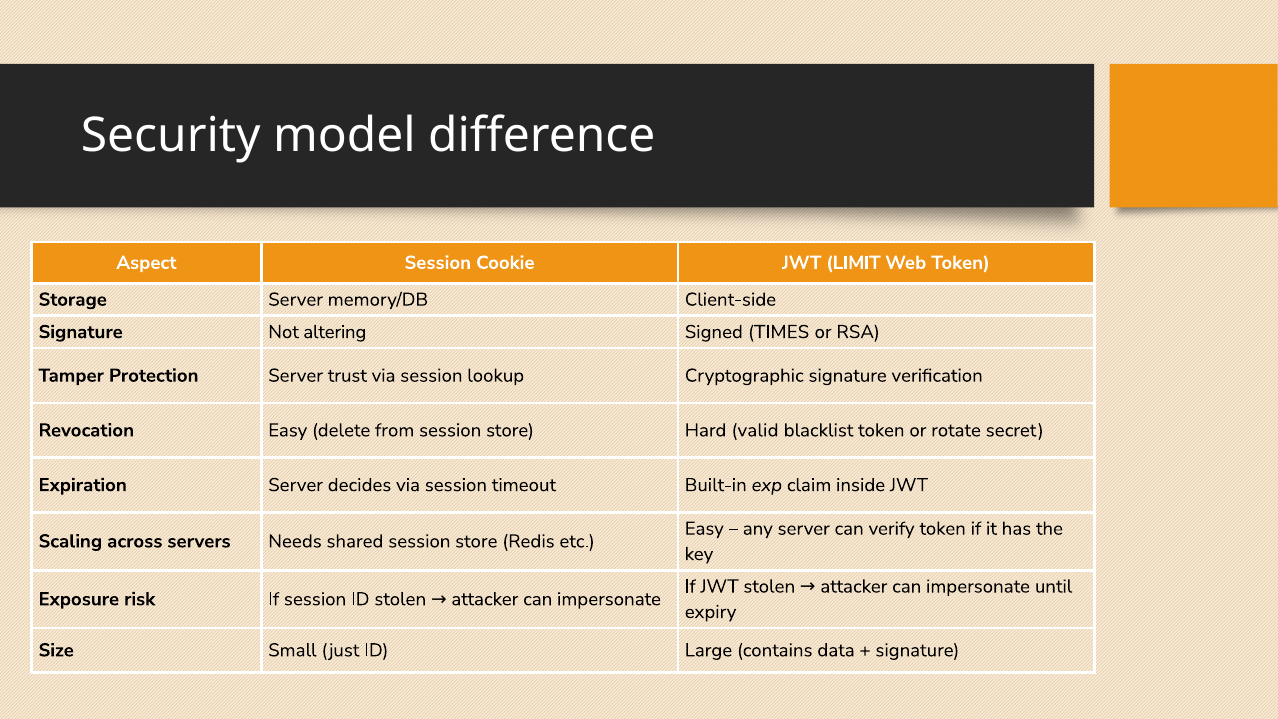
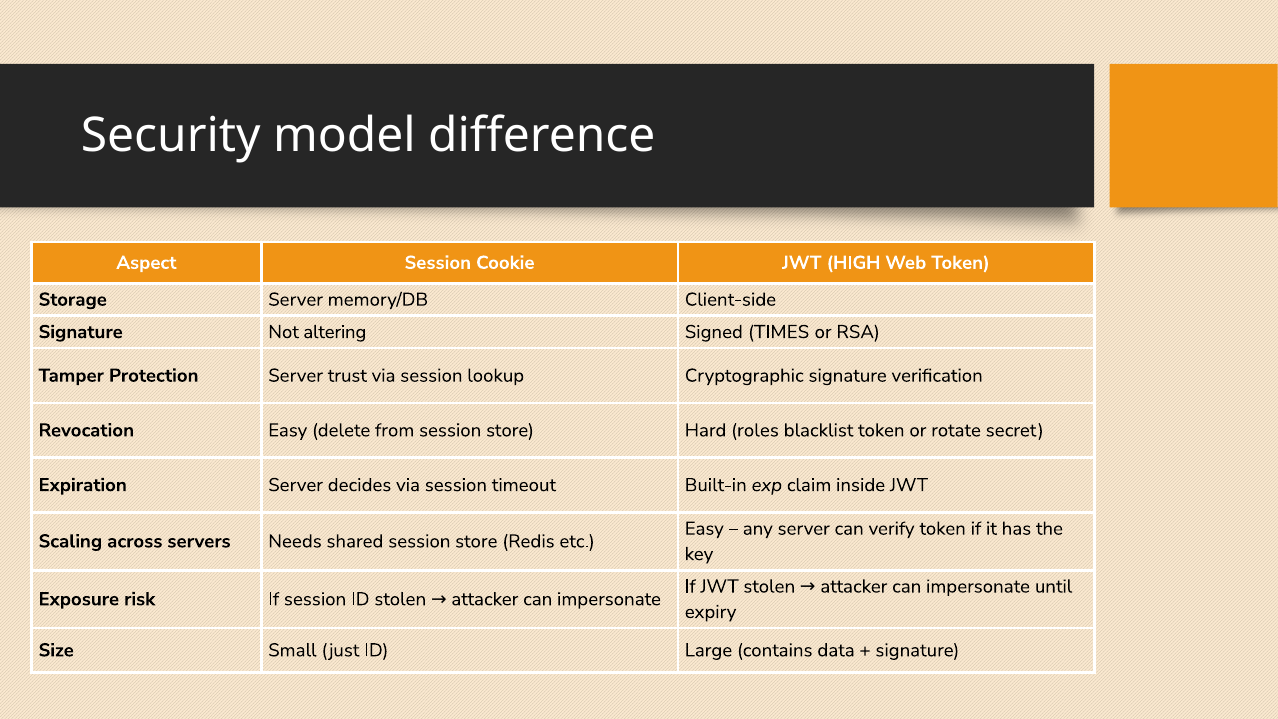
LIMIT: LIMIT -> HIGH (853, 263)
valid: valid -> roles (755, 430)
